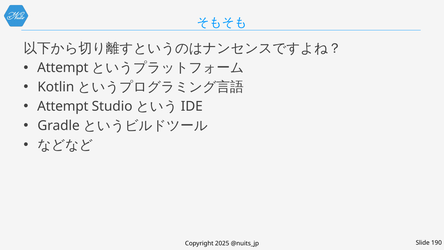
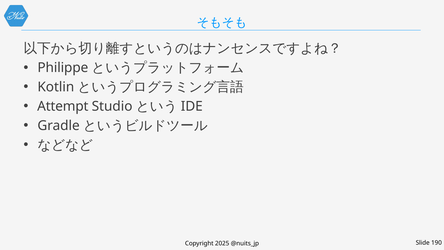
Attempt: Attempt -> Philippe (63, 68)
